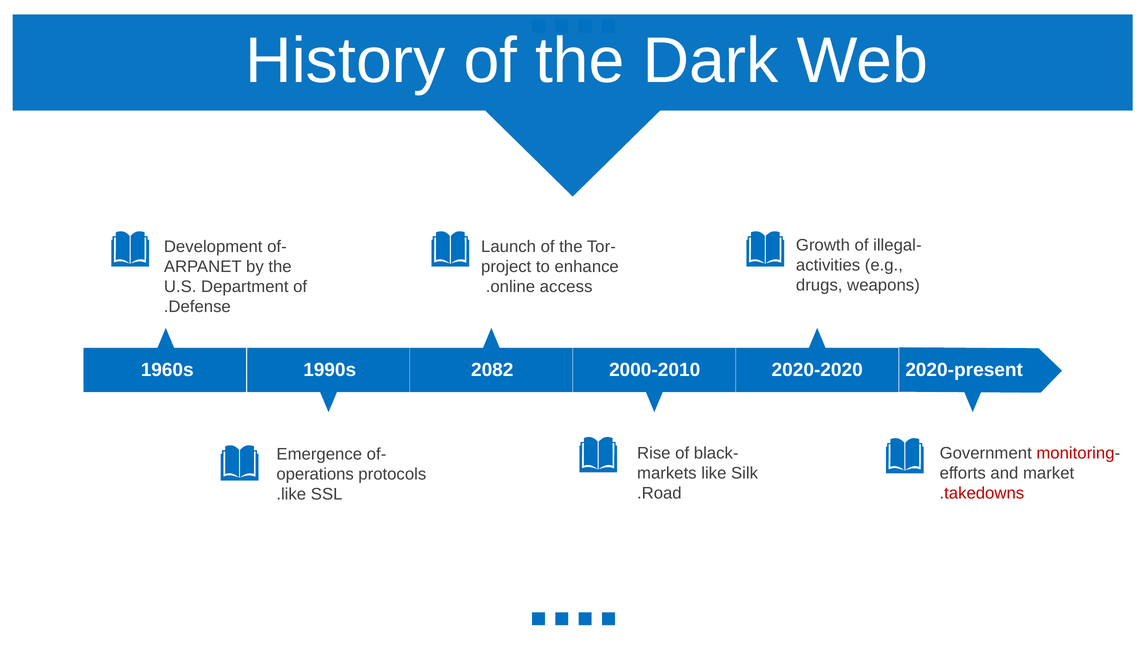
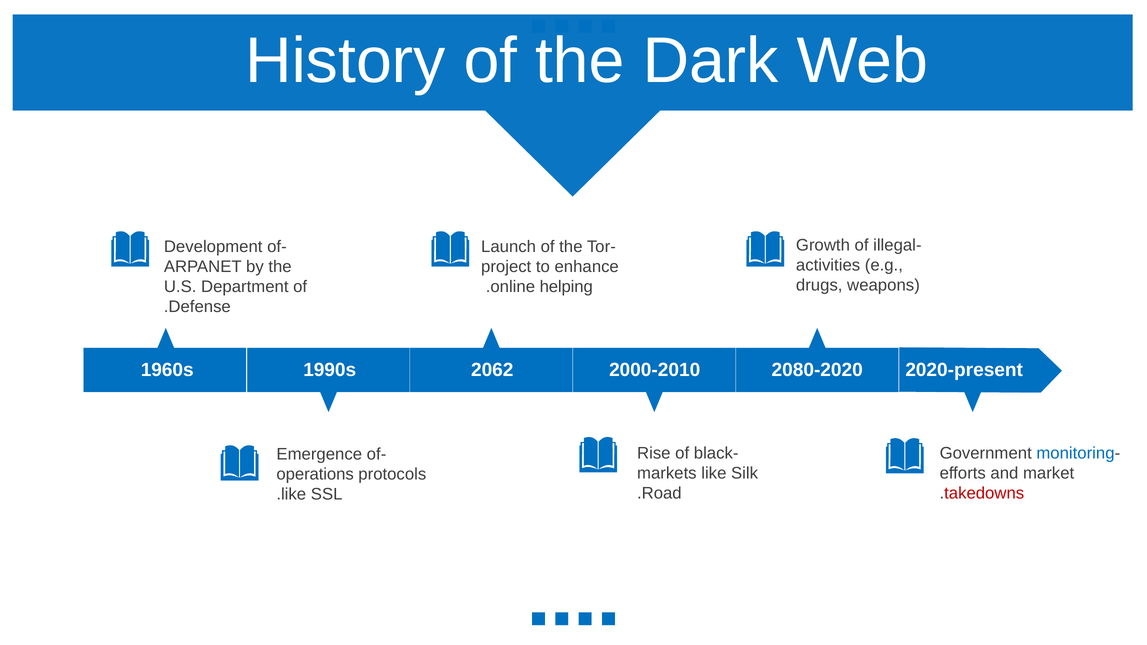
access: access -> helping (566, 287)
2082: 2082 -> 2062 (492, 370)
2020-2020: 2020-2020 -> 2080-2020 (817, 370)
monitoring colour: red -> blue (1076, 453)
